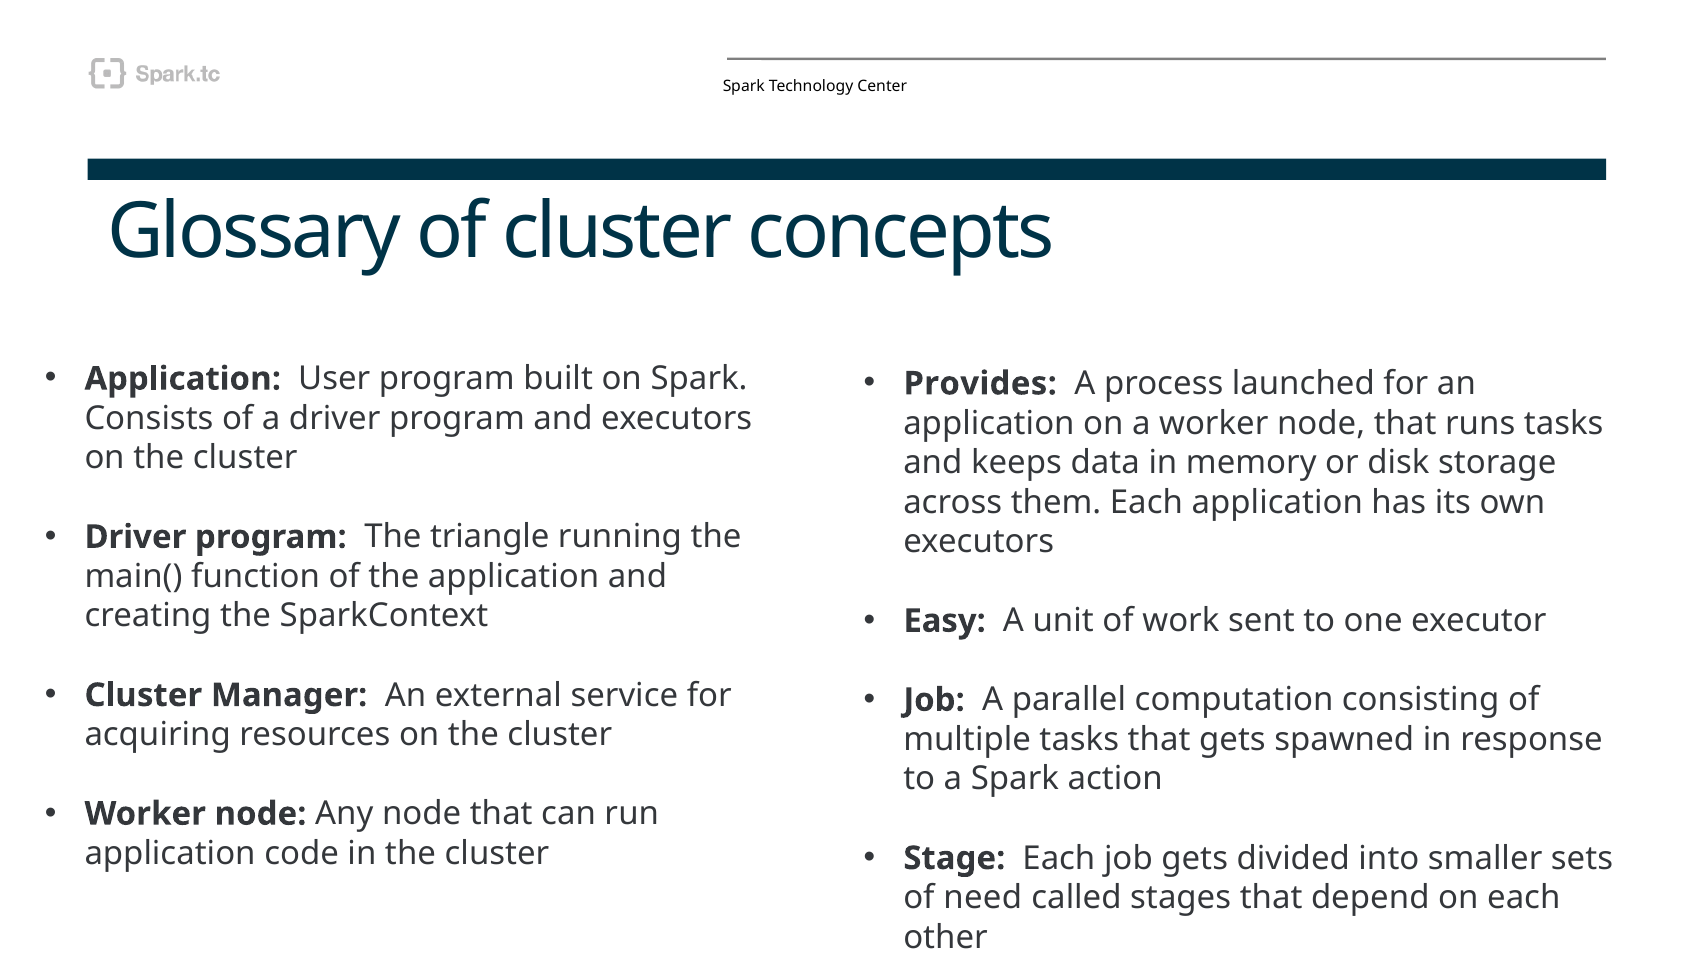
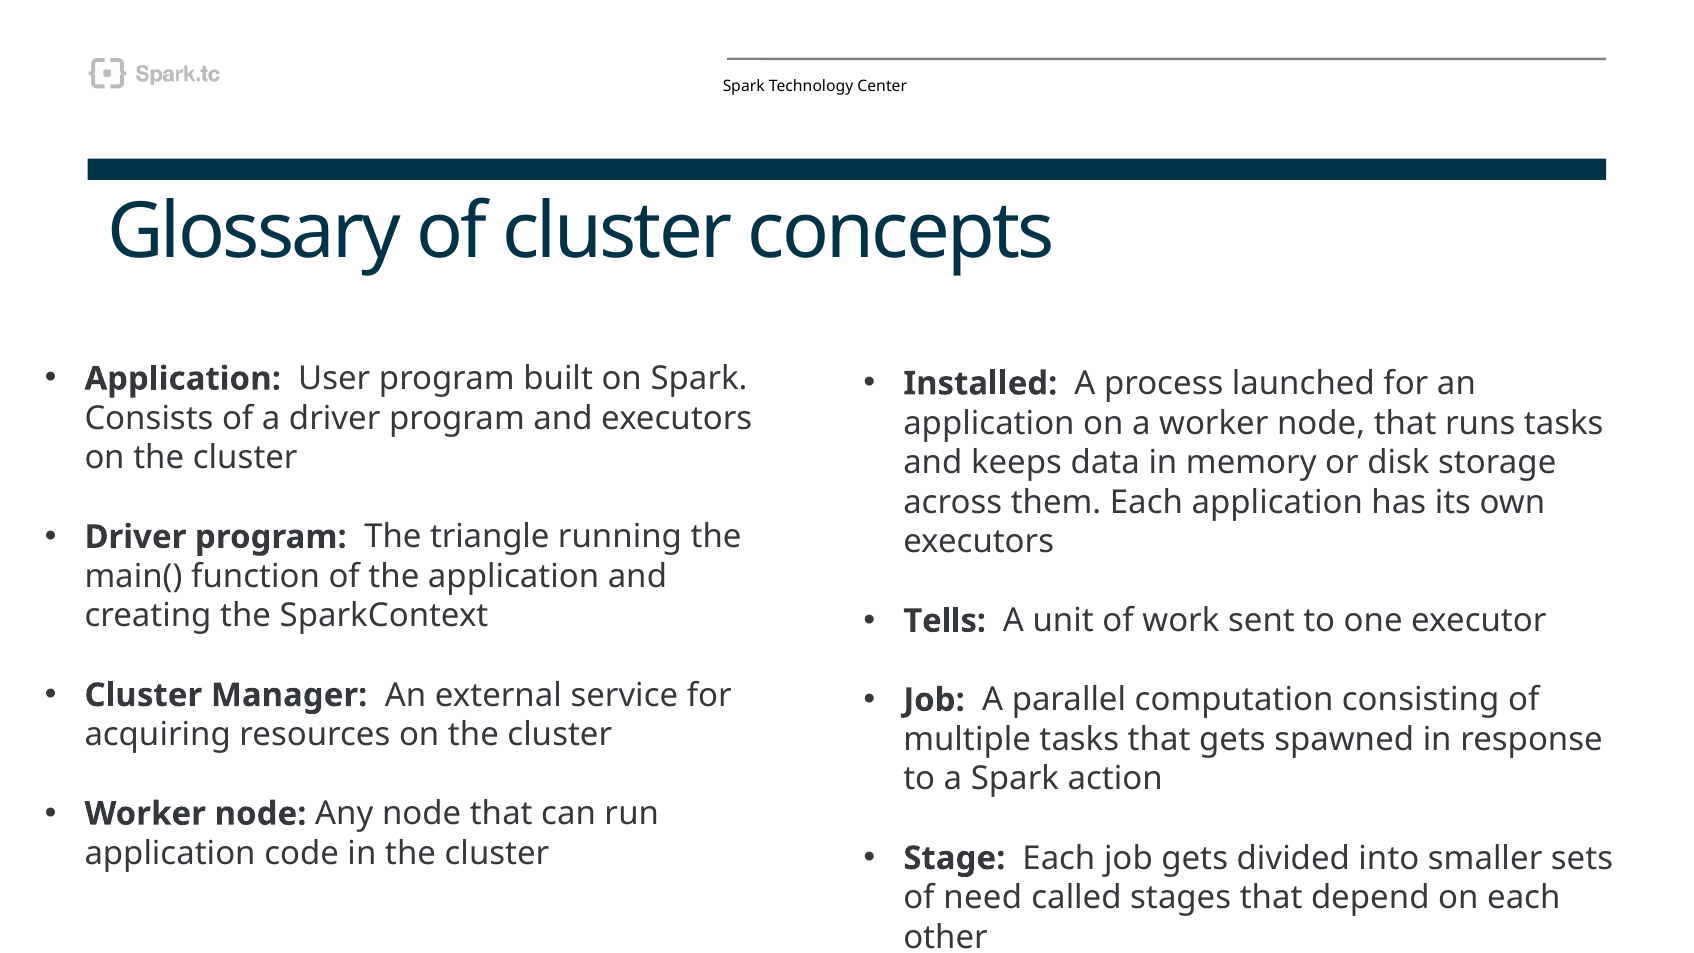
Provides: Provides -> Installed (980, 384)
Easy: Easy -> Tells (945, 621)
